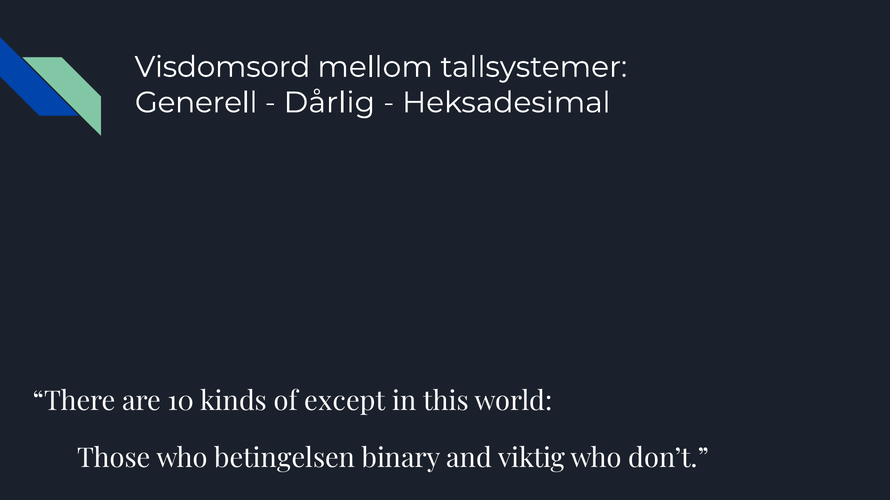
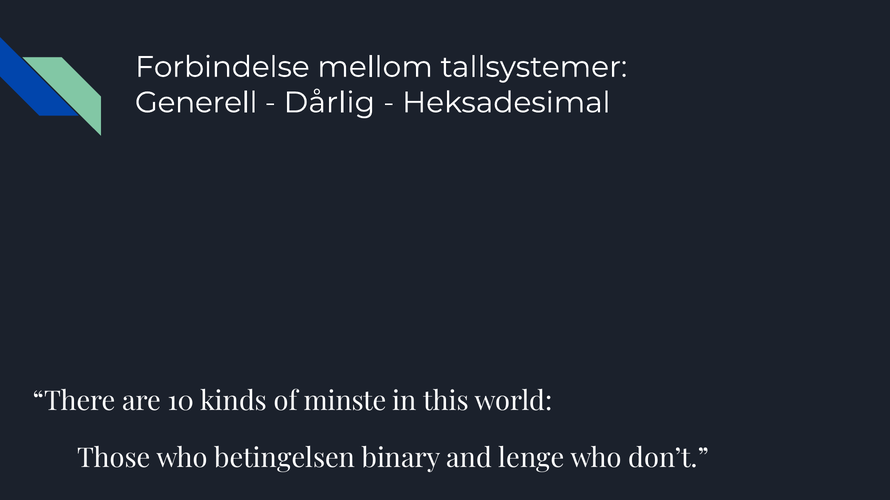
Visdomsord: Visdomsord -> Forbindelse (222, 67)
except: except -> minste (345, 402)
viktig: viktig -> lenge (532, 459)
